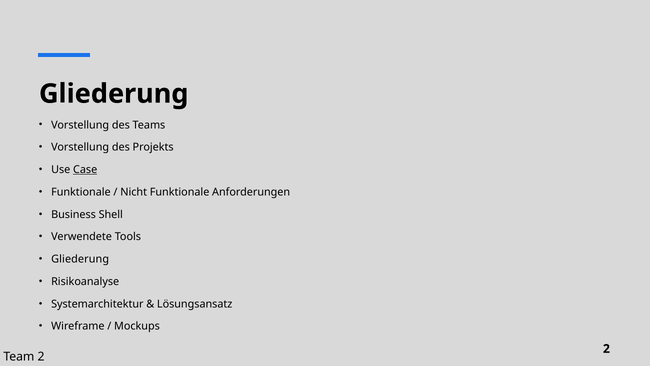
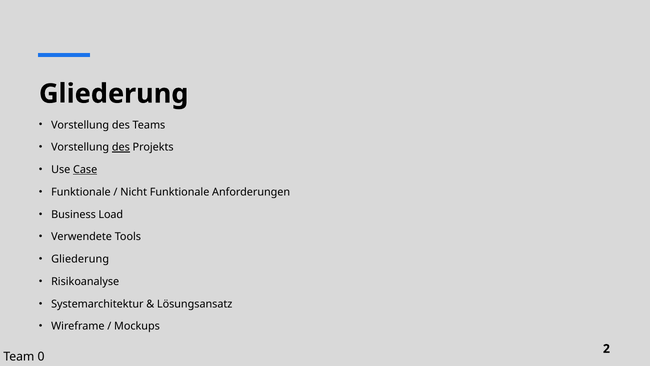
des underline: none -> present (121, 147)
Shell: Shell -> Load (111, 214)
Team 2: 2 -> 0 (41, 356)
